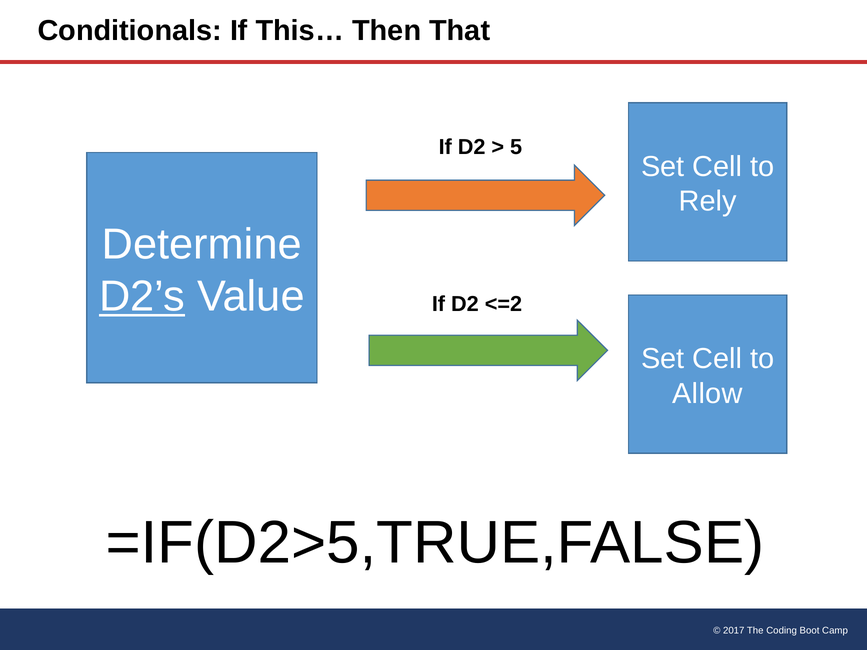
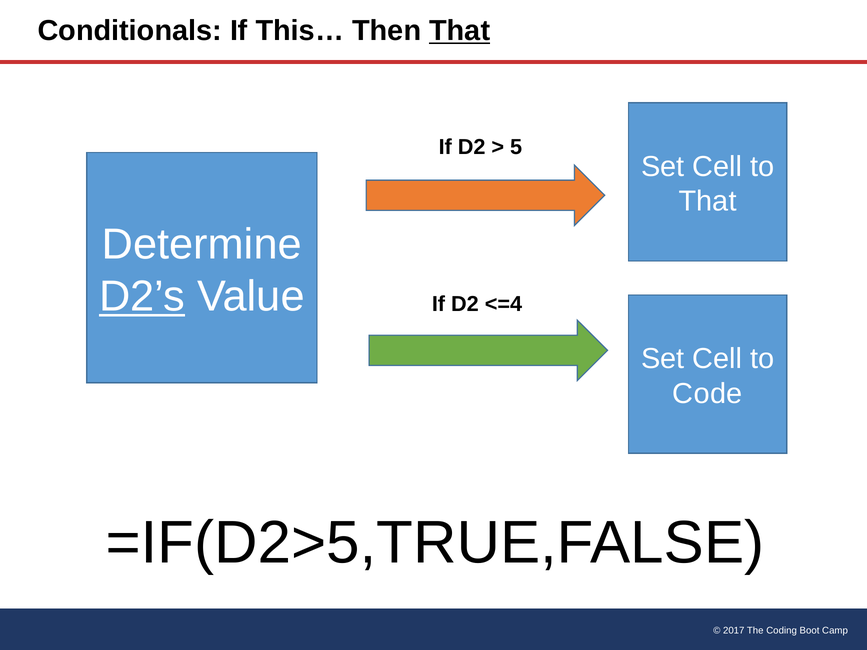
That underline: none -> present (460, 31)
Rely: Rely -> That (708, 201)
<=2: <=2 -> <=4 (503, 304)
Allow: Allow -> Code (707, 394)
